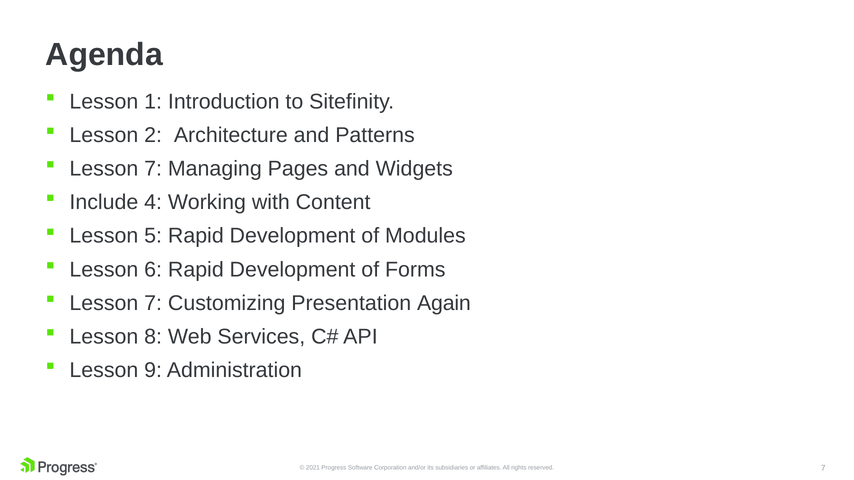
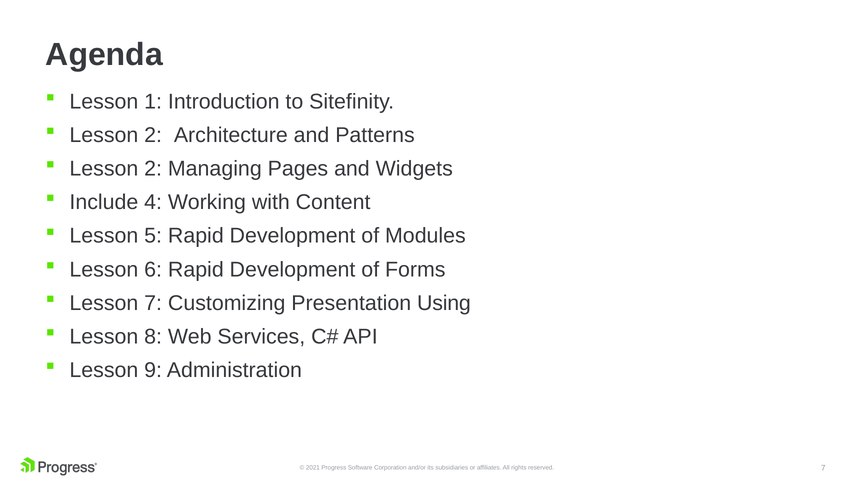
7: 7 -> 2 (153, 169)
Again: Again -> Using (444, 303)
